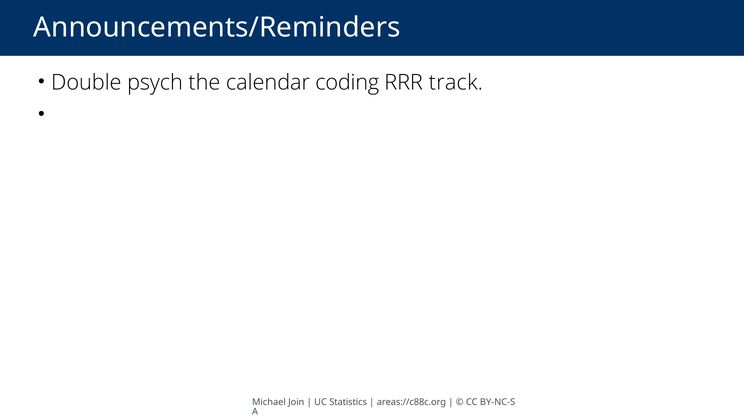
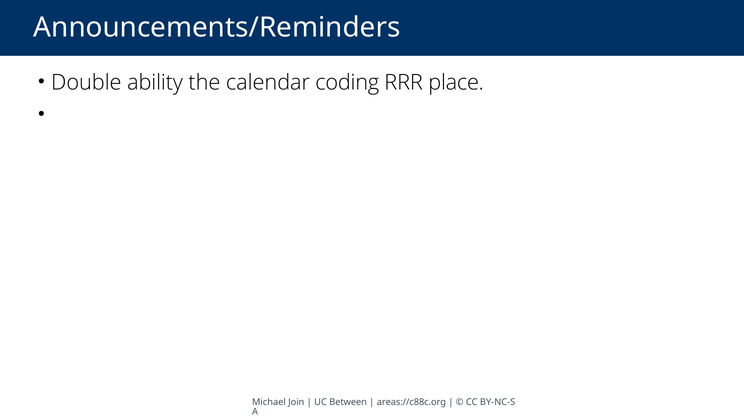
psych: psych -> ability (155, 82)
track: track -> place (456, 82)
Statistics: Statistics -> Between (348, 402)
